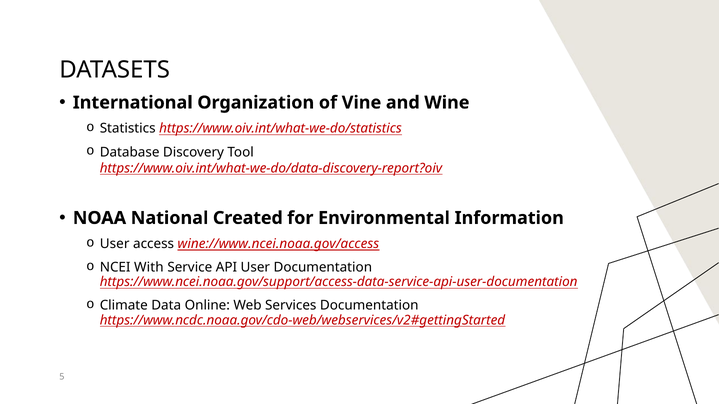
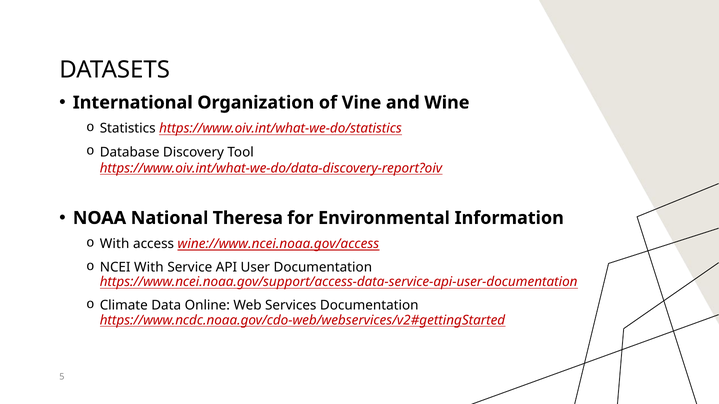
Created: Created -> Theresa (248, 218)
User: User -> With (115, 244)
